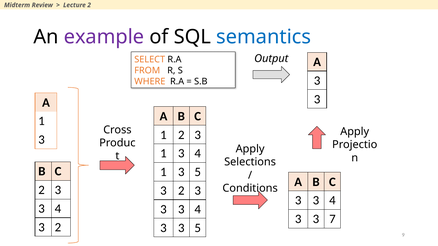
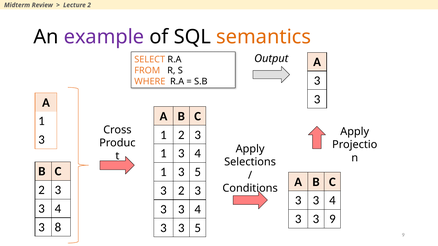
semantics colour: blue -> orange (264, 37)
3 7: 7 -> 9 (332, 219)
2: 2 -> 8 (58, 228)
